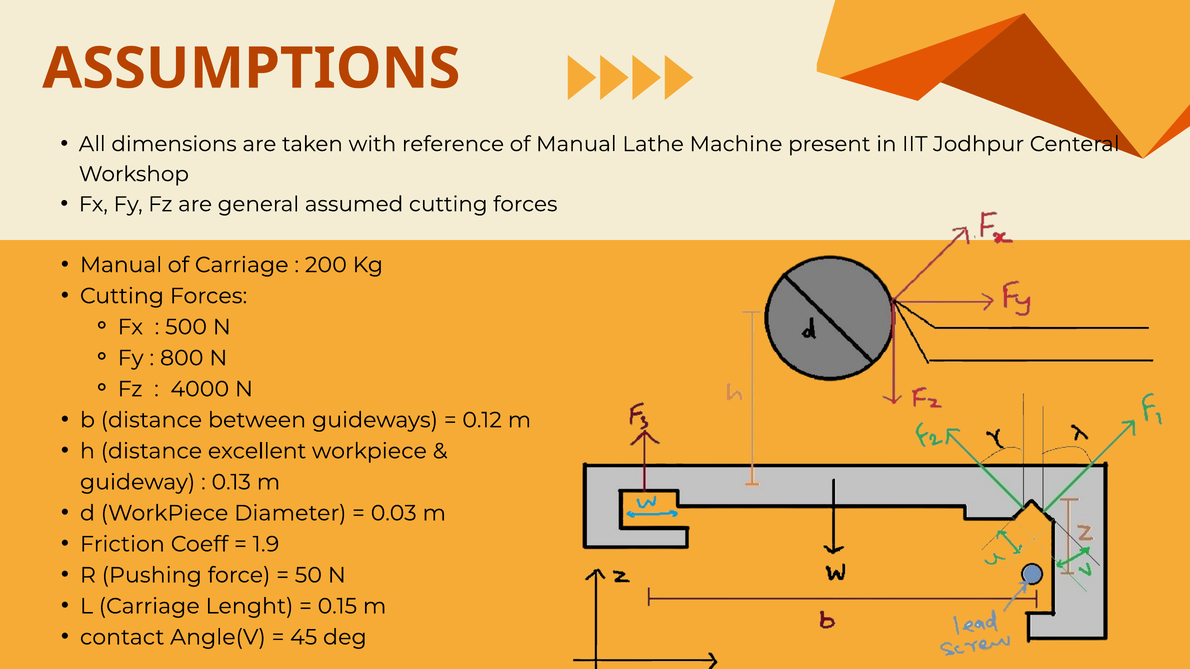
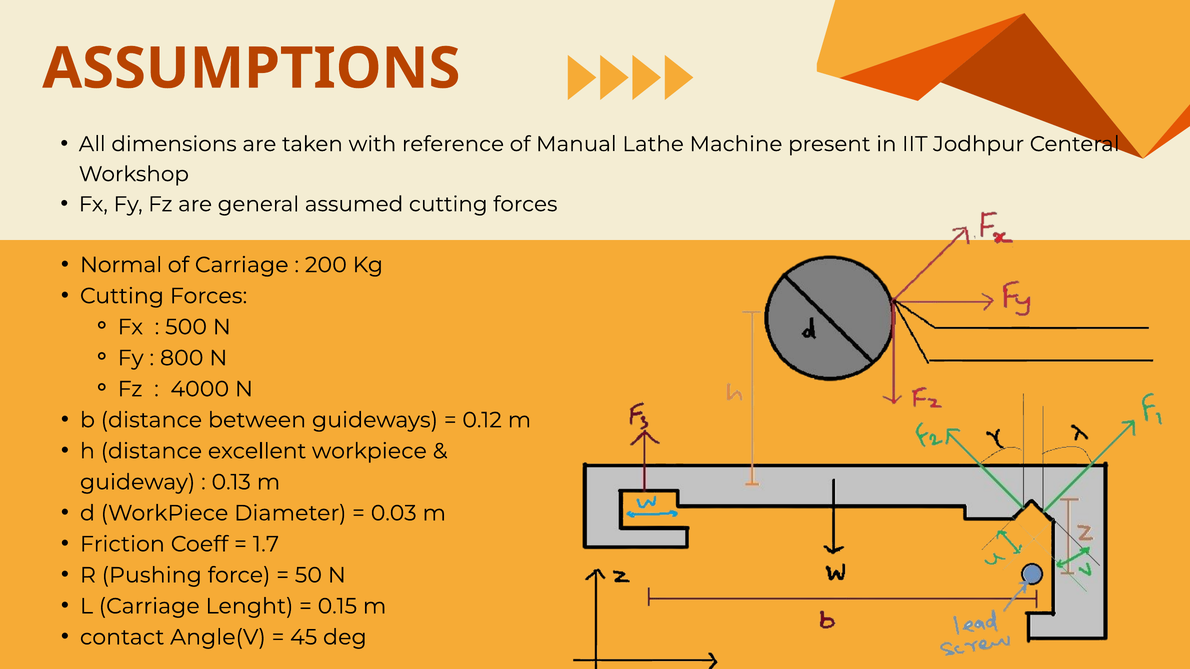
Manual: Manual -> Normal (121, 265)
1.9: 1.9 -> 1.7 (266, 544)
